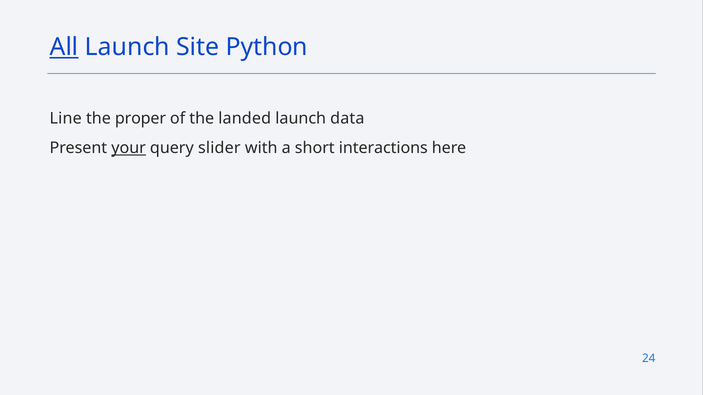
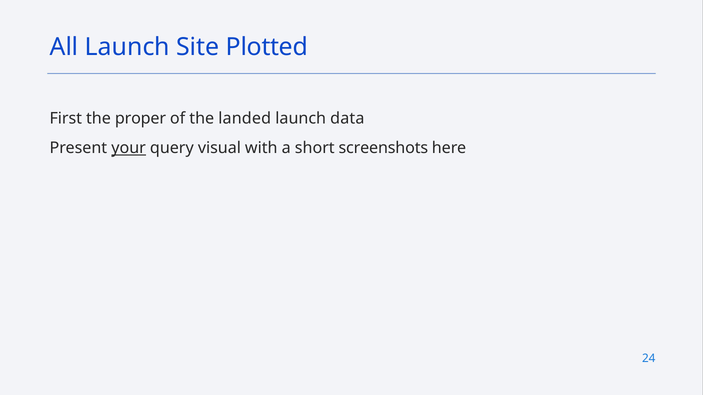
All underline: present -> none (64, 47)
Python: Python -> Plotted (267, 47)
Line: Line -> First (66, 119)
slider: slider -> visual (219, 148)
interactions: interactions -> screenshots (383, 148)
